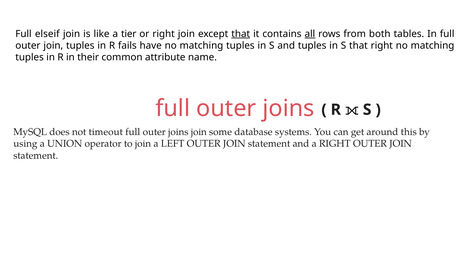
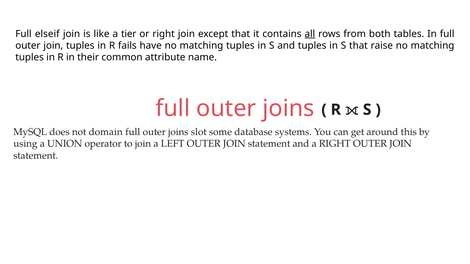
that underline: present -> none (241, 34)
that right: right -> raise (382, 46)
timeout: timeout -> domain (106, 132)
joins join: join -> slot (199, 132)
